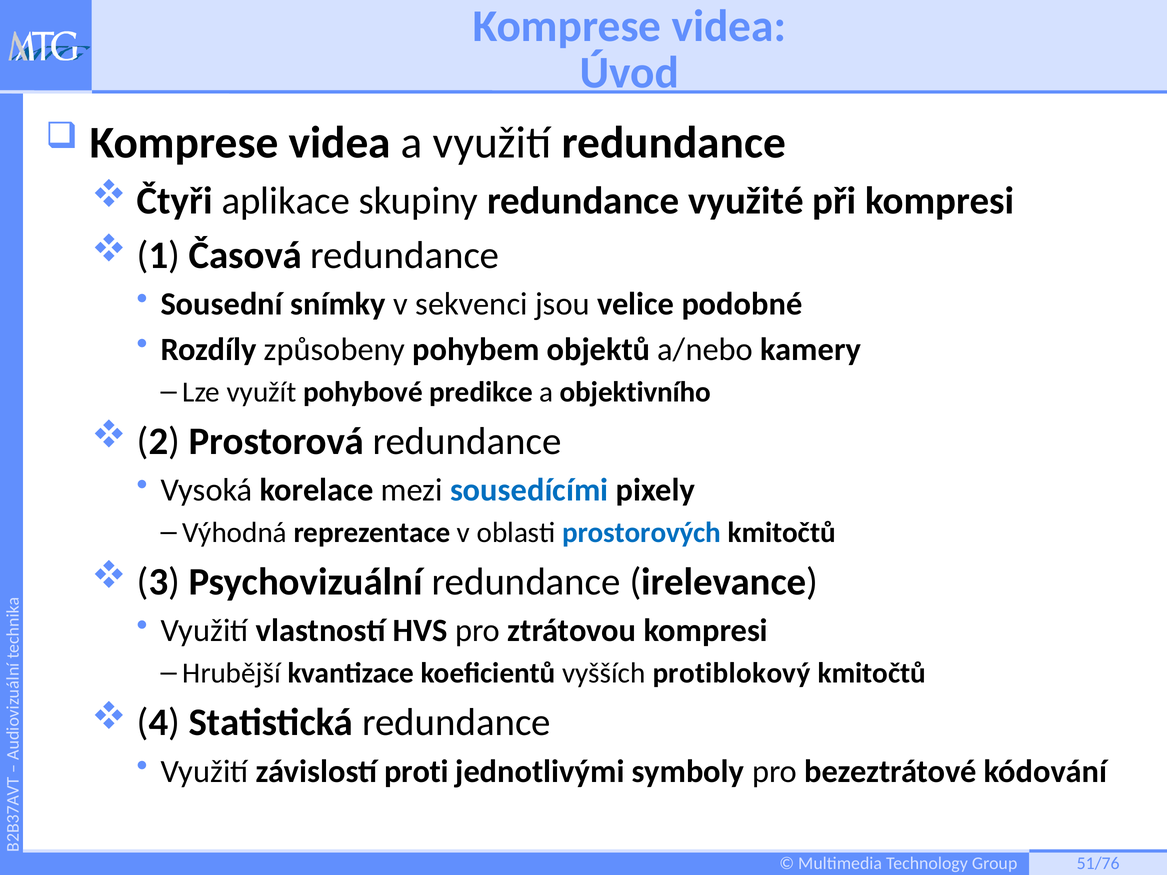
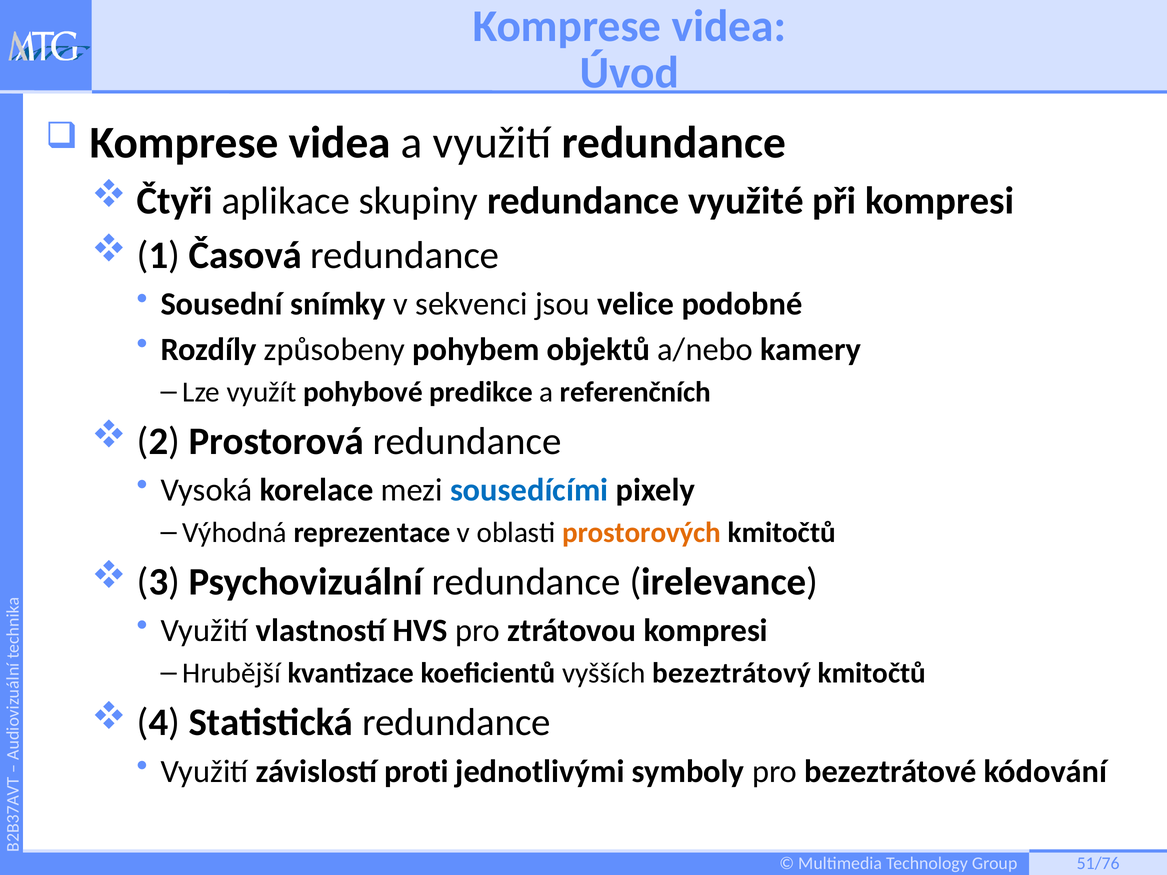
objektivního: objektivního -> referenčních (635, 392)
prostorových colour: blue -> orange (642, 533)
protiblokový: protiblokový -> bezeztrátový (732, 674)
